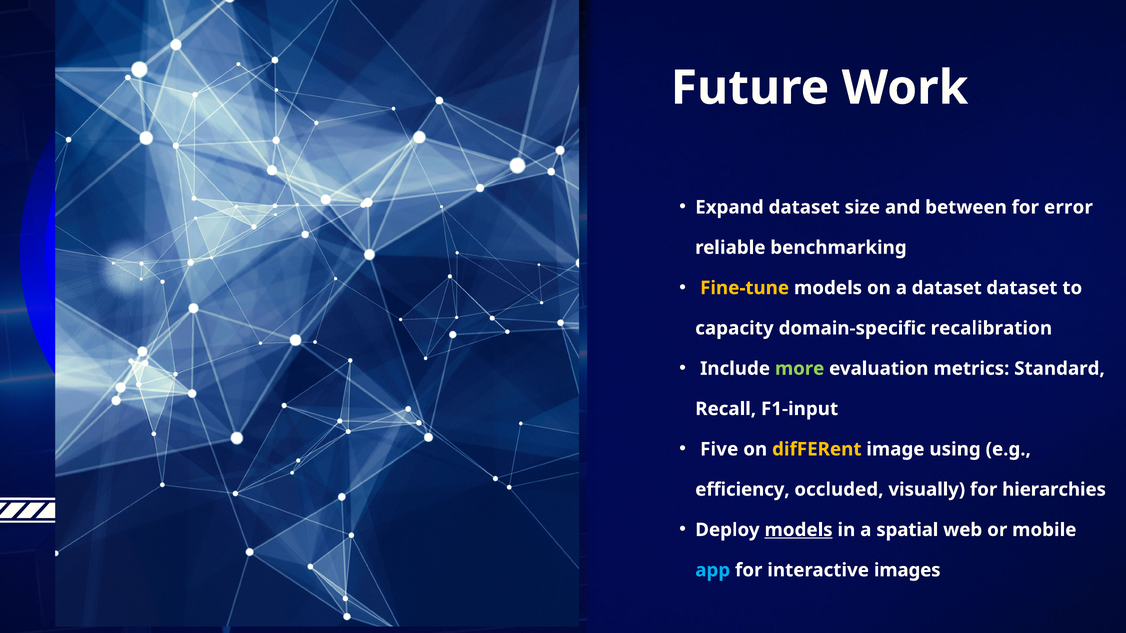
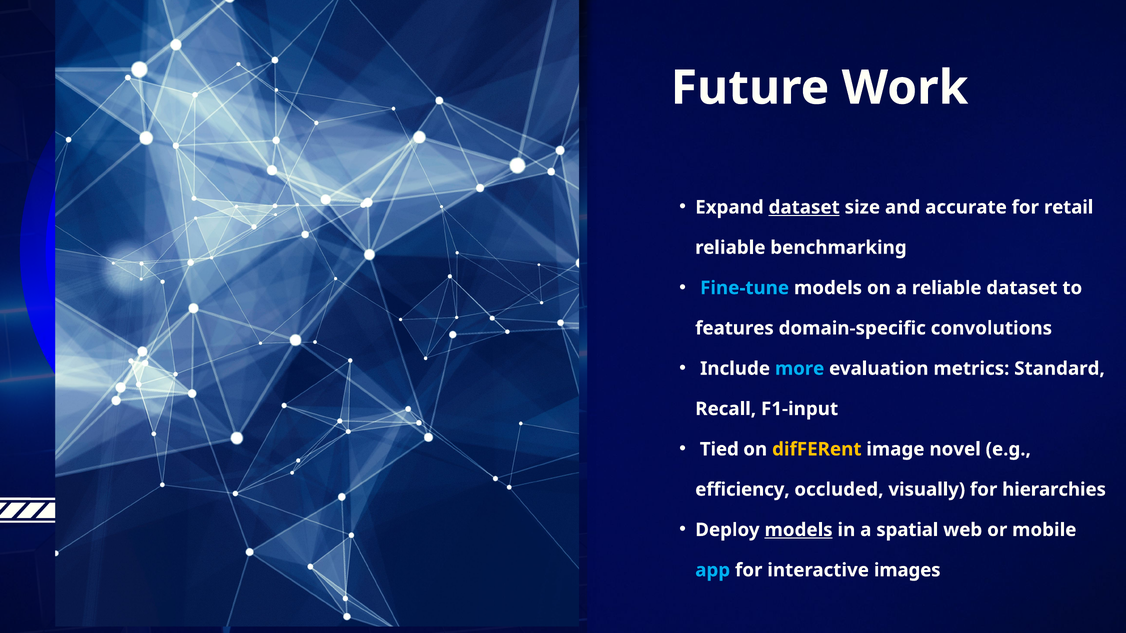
dataset underline: none -> present (804, 207)
between: between -> accurate (966, 207)
error: error -> retail (1069, 207)
Fine-tune colour: yellow -> light blue (745, 288)
a dataset: dataset -> reliable (947, 288)
capacity: capacity -> features (734, 328)
recalibration: recalibration -> convolutions (991, 328)
more colour: light green -> light blue (800, 369)
Five: Five -> Tied (719, 449)
using: using -> novel (955, 449)
